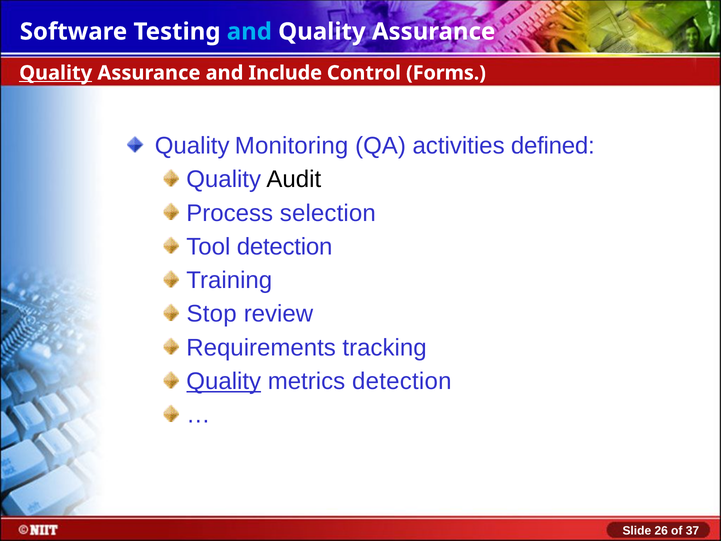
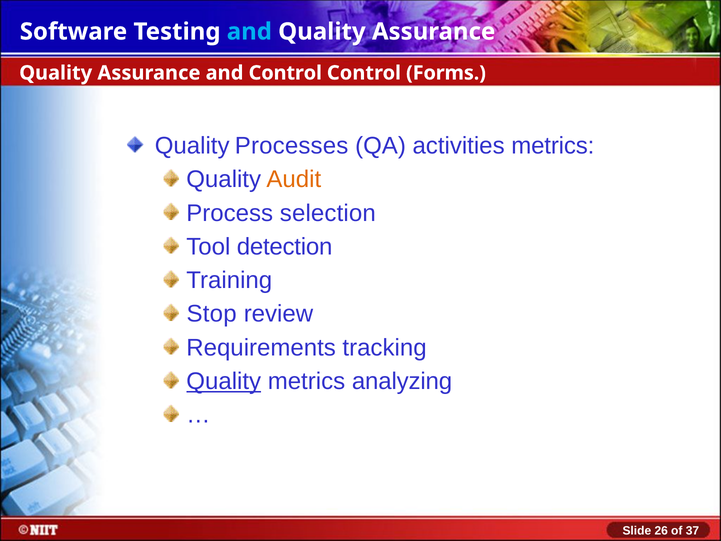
Quality underline: present -> none (56, 73)
and Include: Include -> Control (285, 73)
Monitoring: Monitoring -> Processes (292, 146)
activities defined: defined -> metrics (553, 146)
Audit colour: black -> orange (294, 179)
metrics detection: detection -> analyzing (402, 381)
